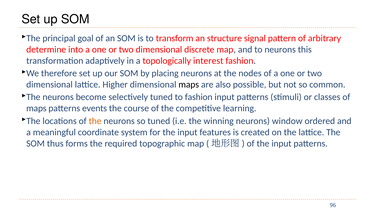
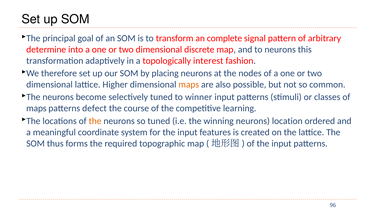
structure: structure -> complete (225, 38)
maps colour: black -> orange (189, 84)
to fashion: fashion -> winner (199, 97)
events: events -> defect (94, 108)
window: window -> location (287, 121)
